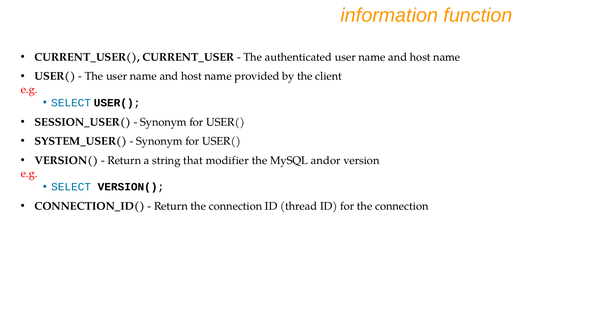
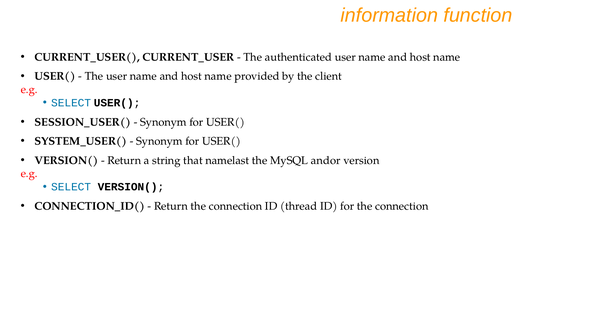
modifier: modifier -> namelast (227, 161)
